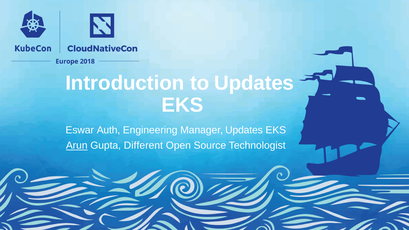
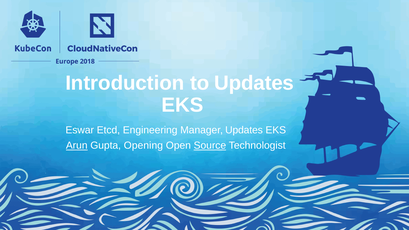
Auth: Auth -> Etcd (108, 130)
Different: Different -> Opening (143, 146)
Source underline: none -> present (210, 146)
